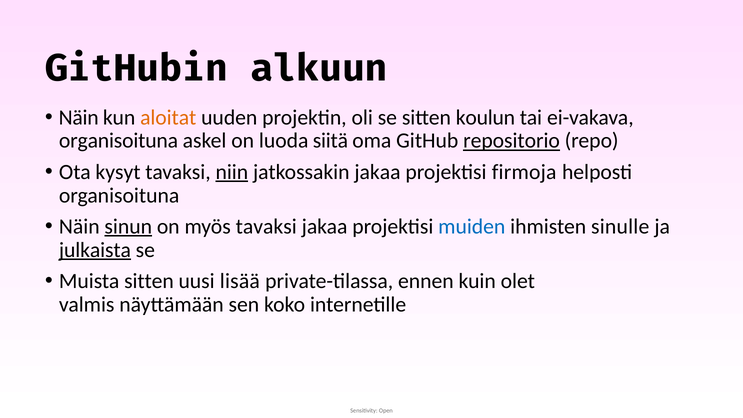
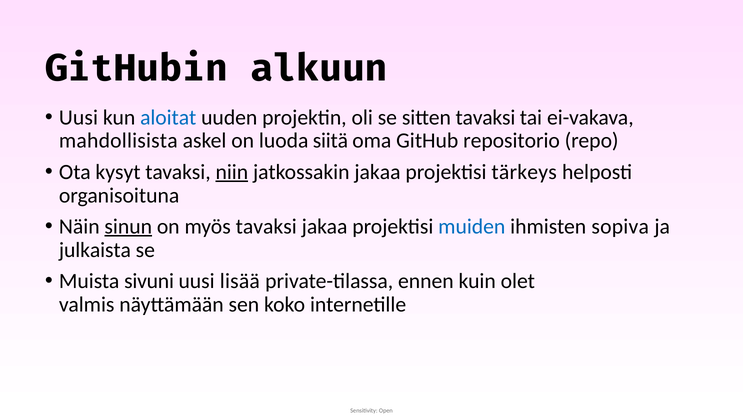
Näin: Näin -> Uusi (79, 117)
aloitat colour: orange -> blue (168, 117)
sitten koulun: koulun -> tavaksi (485, 117)
organisoituna: organisoituna -> mahdollisista (118, 141)
repositorio underline: present -> none (511, 141)
firmoja: firmoja -> tärkeys (524, 172)
sinulle: sinulle -> sopiva (620, 227)
julkaista underline: present -> none (95, 250)
Muista sitten: sitten -> sivuni (149, 281)
